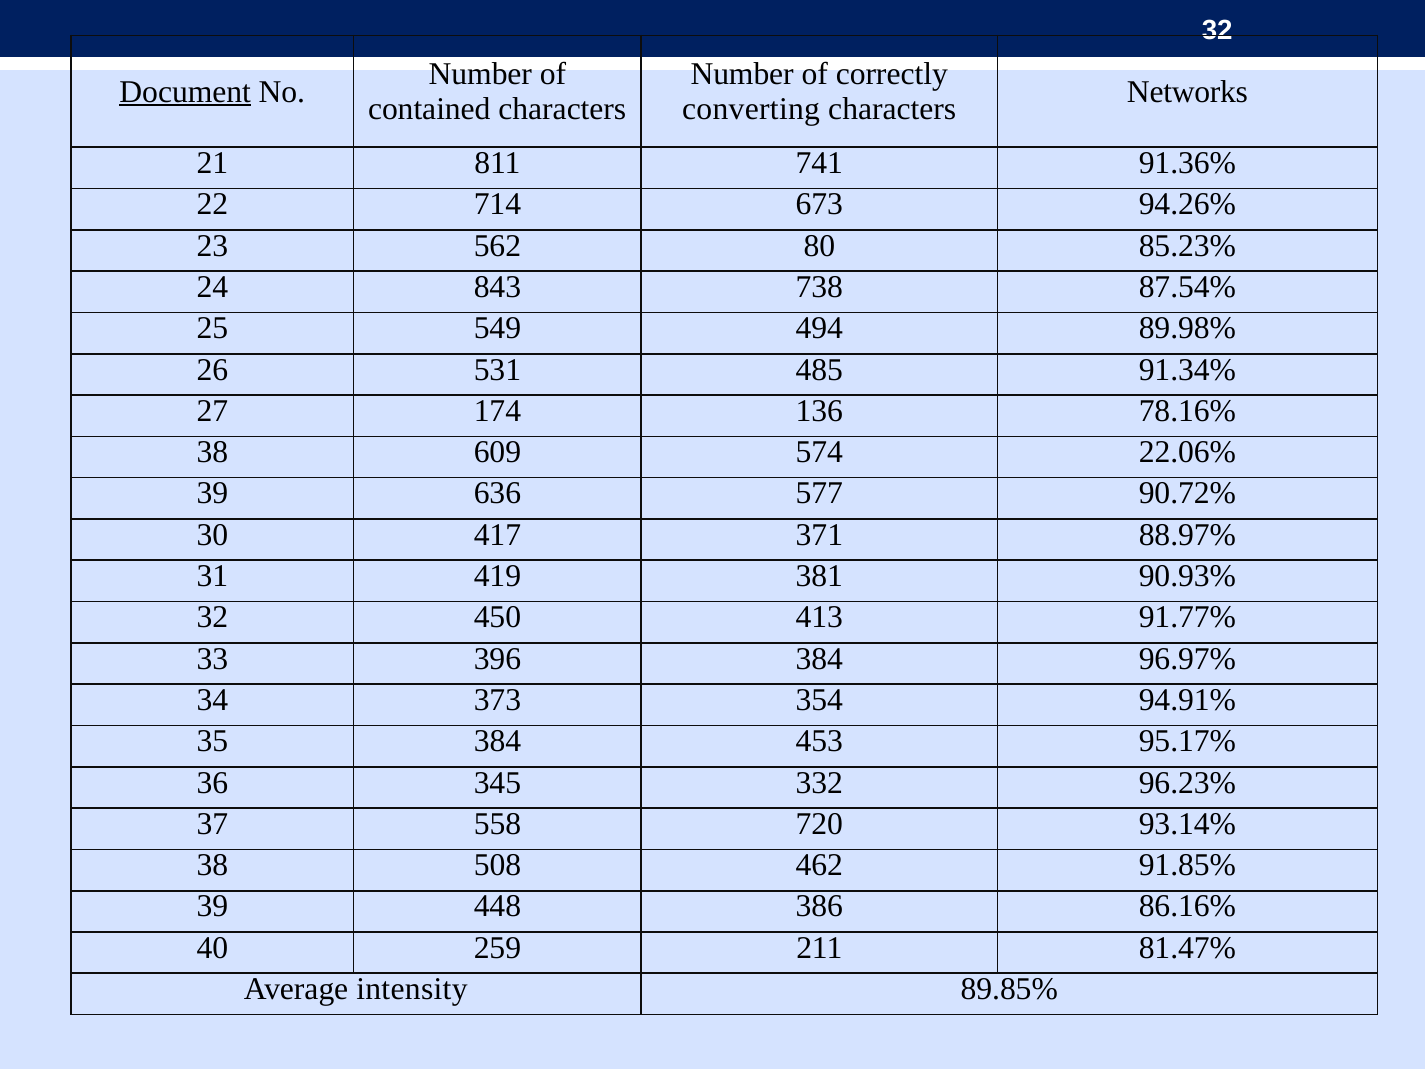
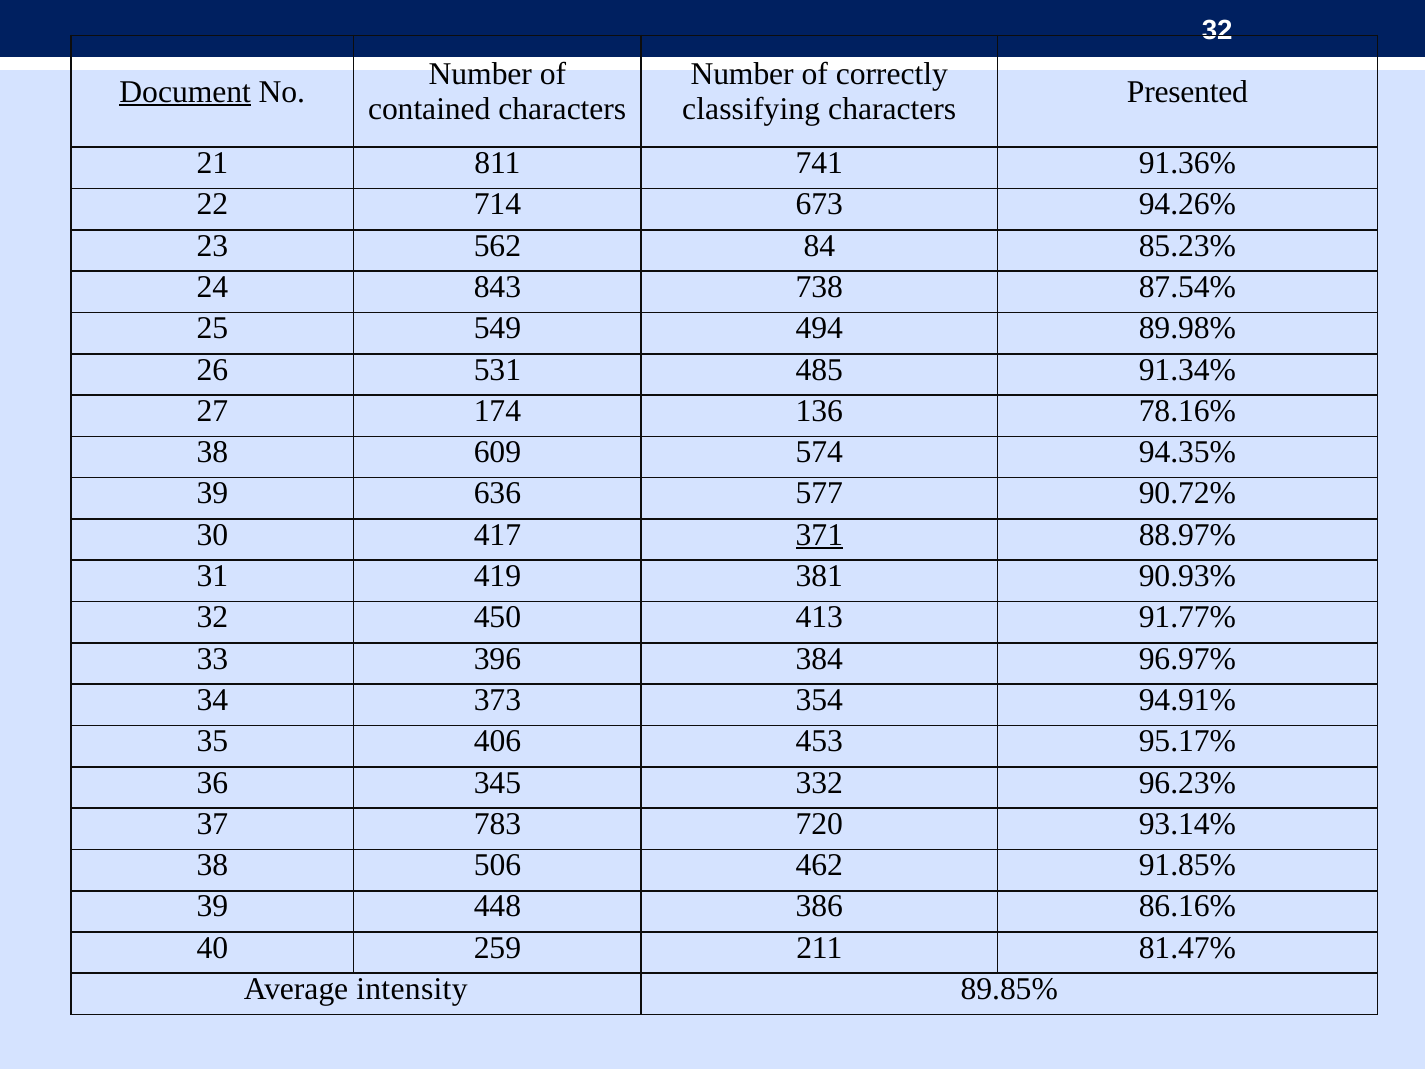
Networks: Networks -> Presented (1187, 92)
converting: converting -> classifying (751, 109)
80: 80 -> 84 (819, 246)
22.06%: 22.06% -> 94.35% (1187, 452)
371 underline: none -> present (819, 535)
35 384: 384 -> 406 (497, 741)
558: 558 -> 783 (497, 824)
508: 508 -> 506 (497, 865)
